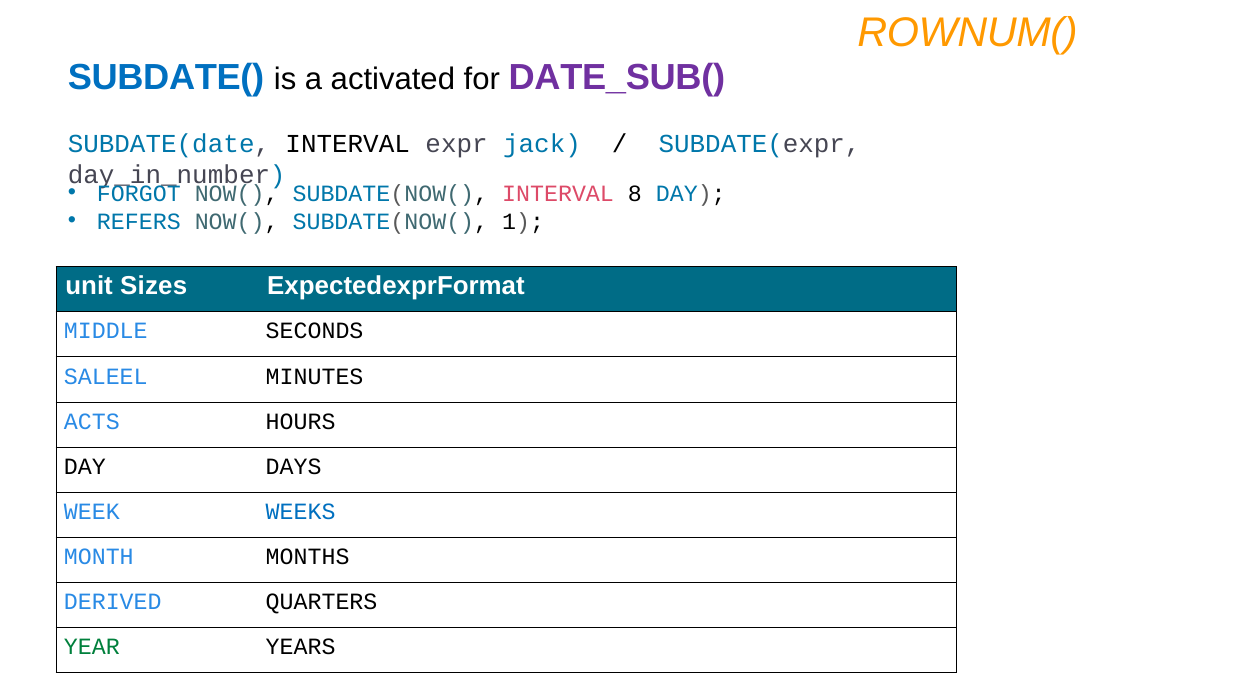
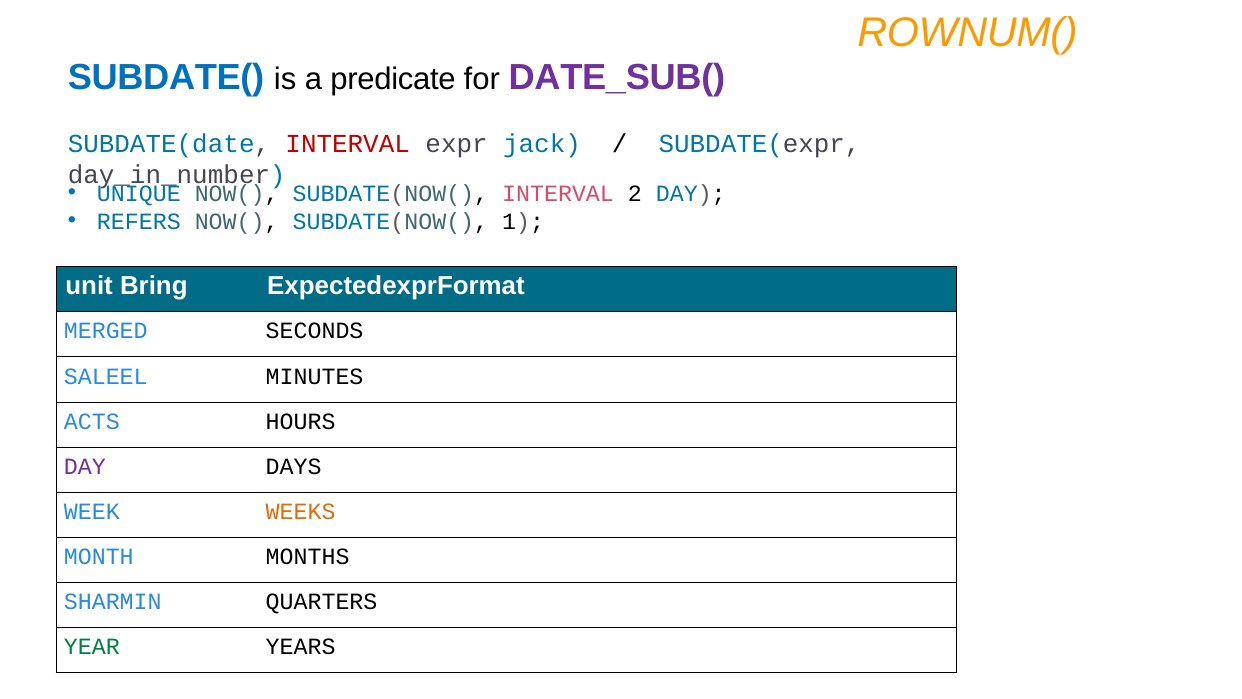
activated: activated -> predicate (393, 79)
INTERVAL colour: black -> red (348, 144)
FORGOT: FORGOT -> UNIQUE (139, 193)
8: 8 -> 2 (635, 193)
Sizes: Sizes -> Bring (154, 286)
MIDDLE: MIDDLE -> MERGED (106, 331)
DAY colour: black -> purple (85, 466)
WEEKS colour: blue -> orange (301, 511)
DERIVED: DERIVED -> SHARMIN (113, 601)
